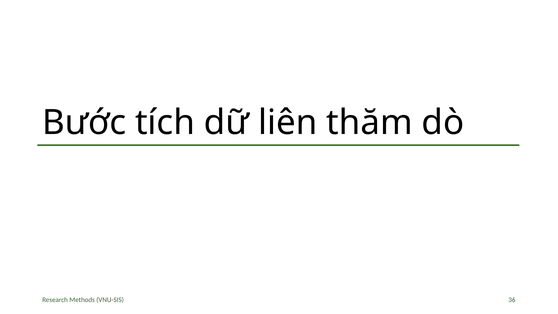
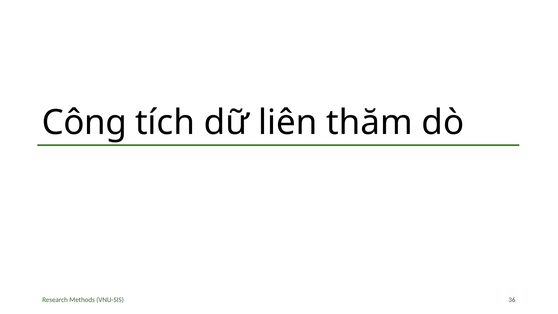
Bước: Bước -> Công (84, 123)
